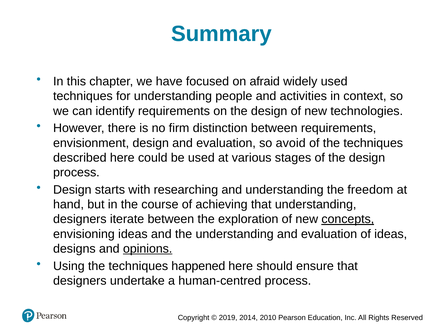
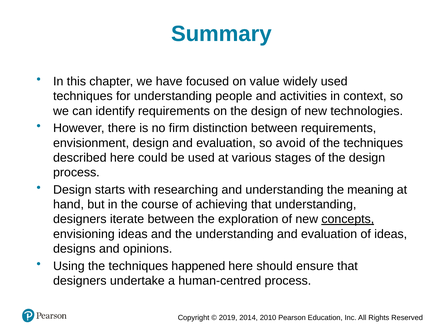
afraid: afraid -> value (265, 82)
freedom: freedom -> meaning (370, 190)
opinions underline: present -> none (148, 249)
